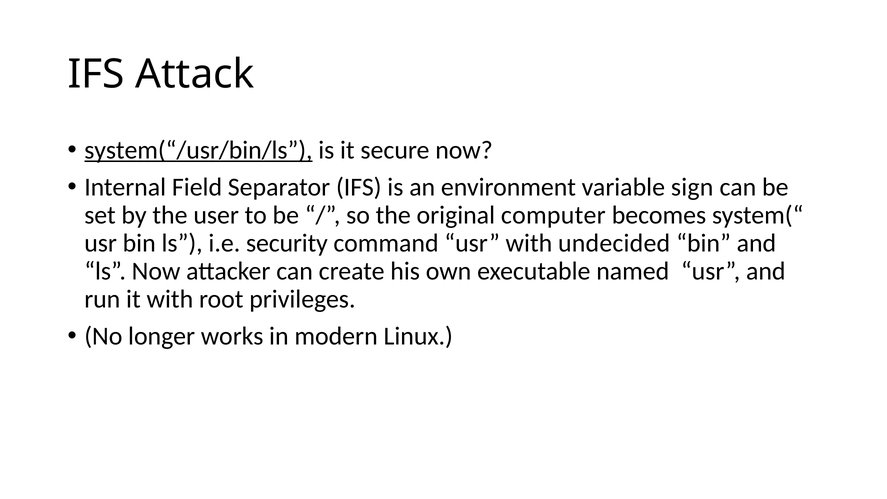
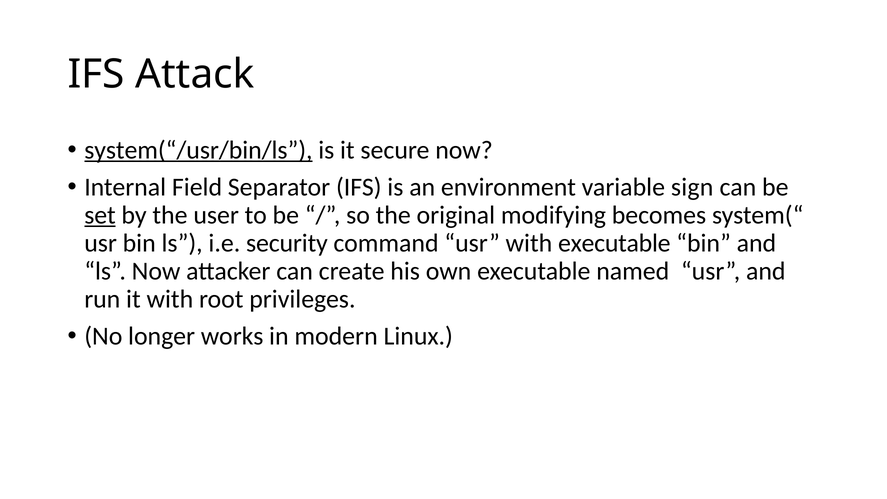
set underline: none -> present (100, 215)
computer: computer -> modifying (553, 215)
with undecided: undecided -> executable (614, 243)
